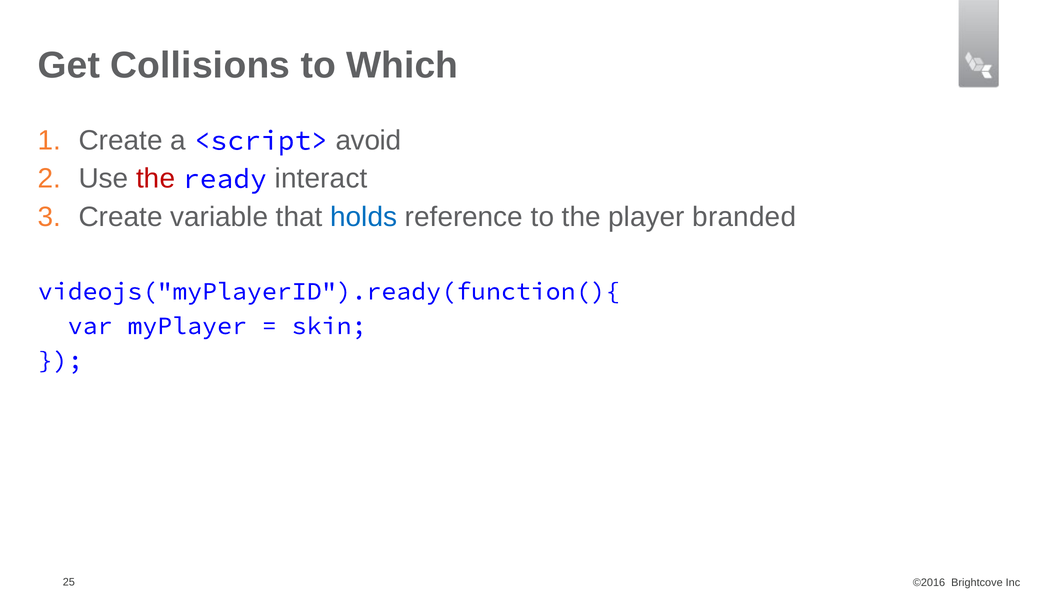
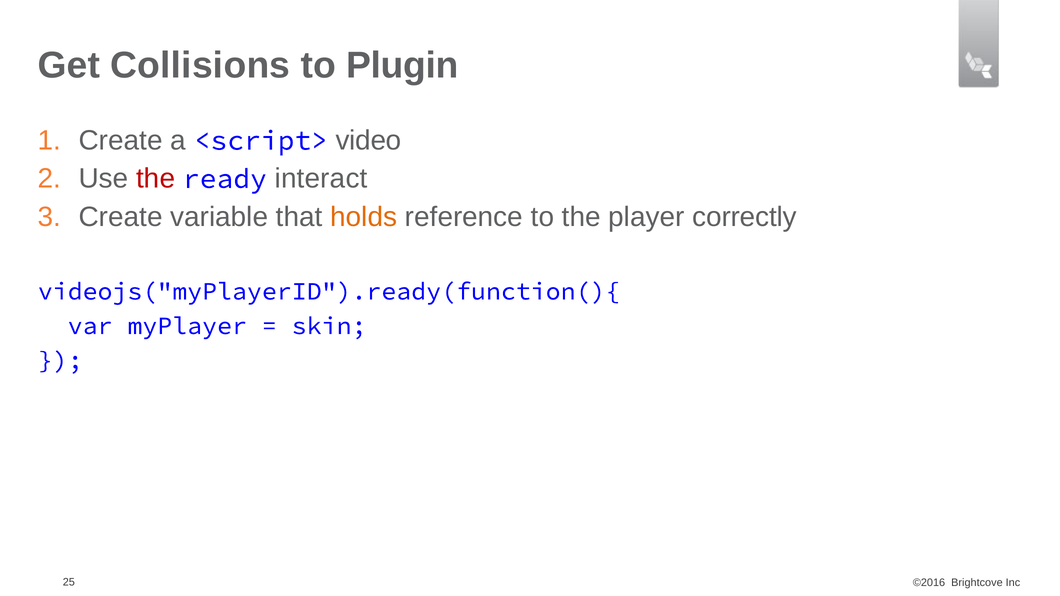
Which: Which -> Plugin (402, 65)
avoid: avoid -> video (369, 140)
holds colour: blue -> orange (364, 217)
branded: branded -> correctly (744, 217)
